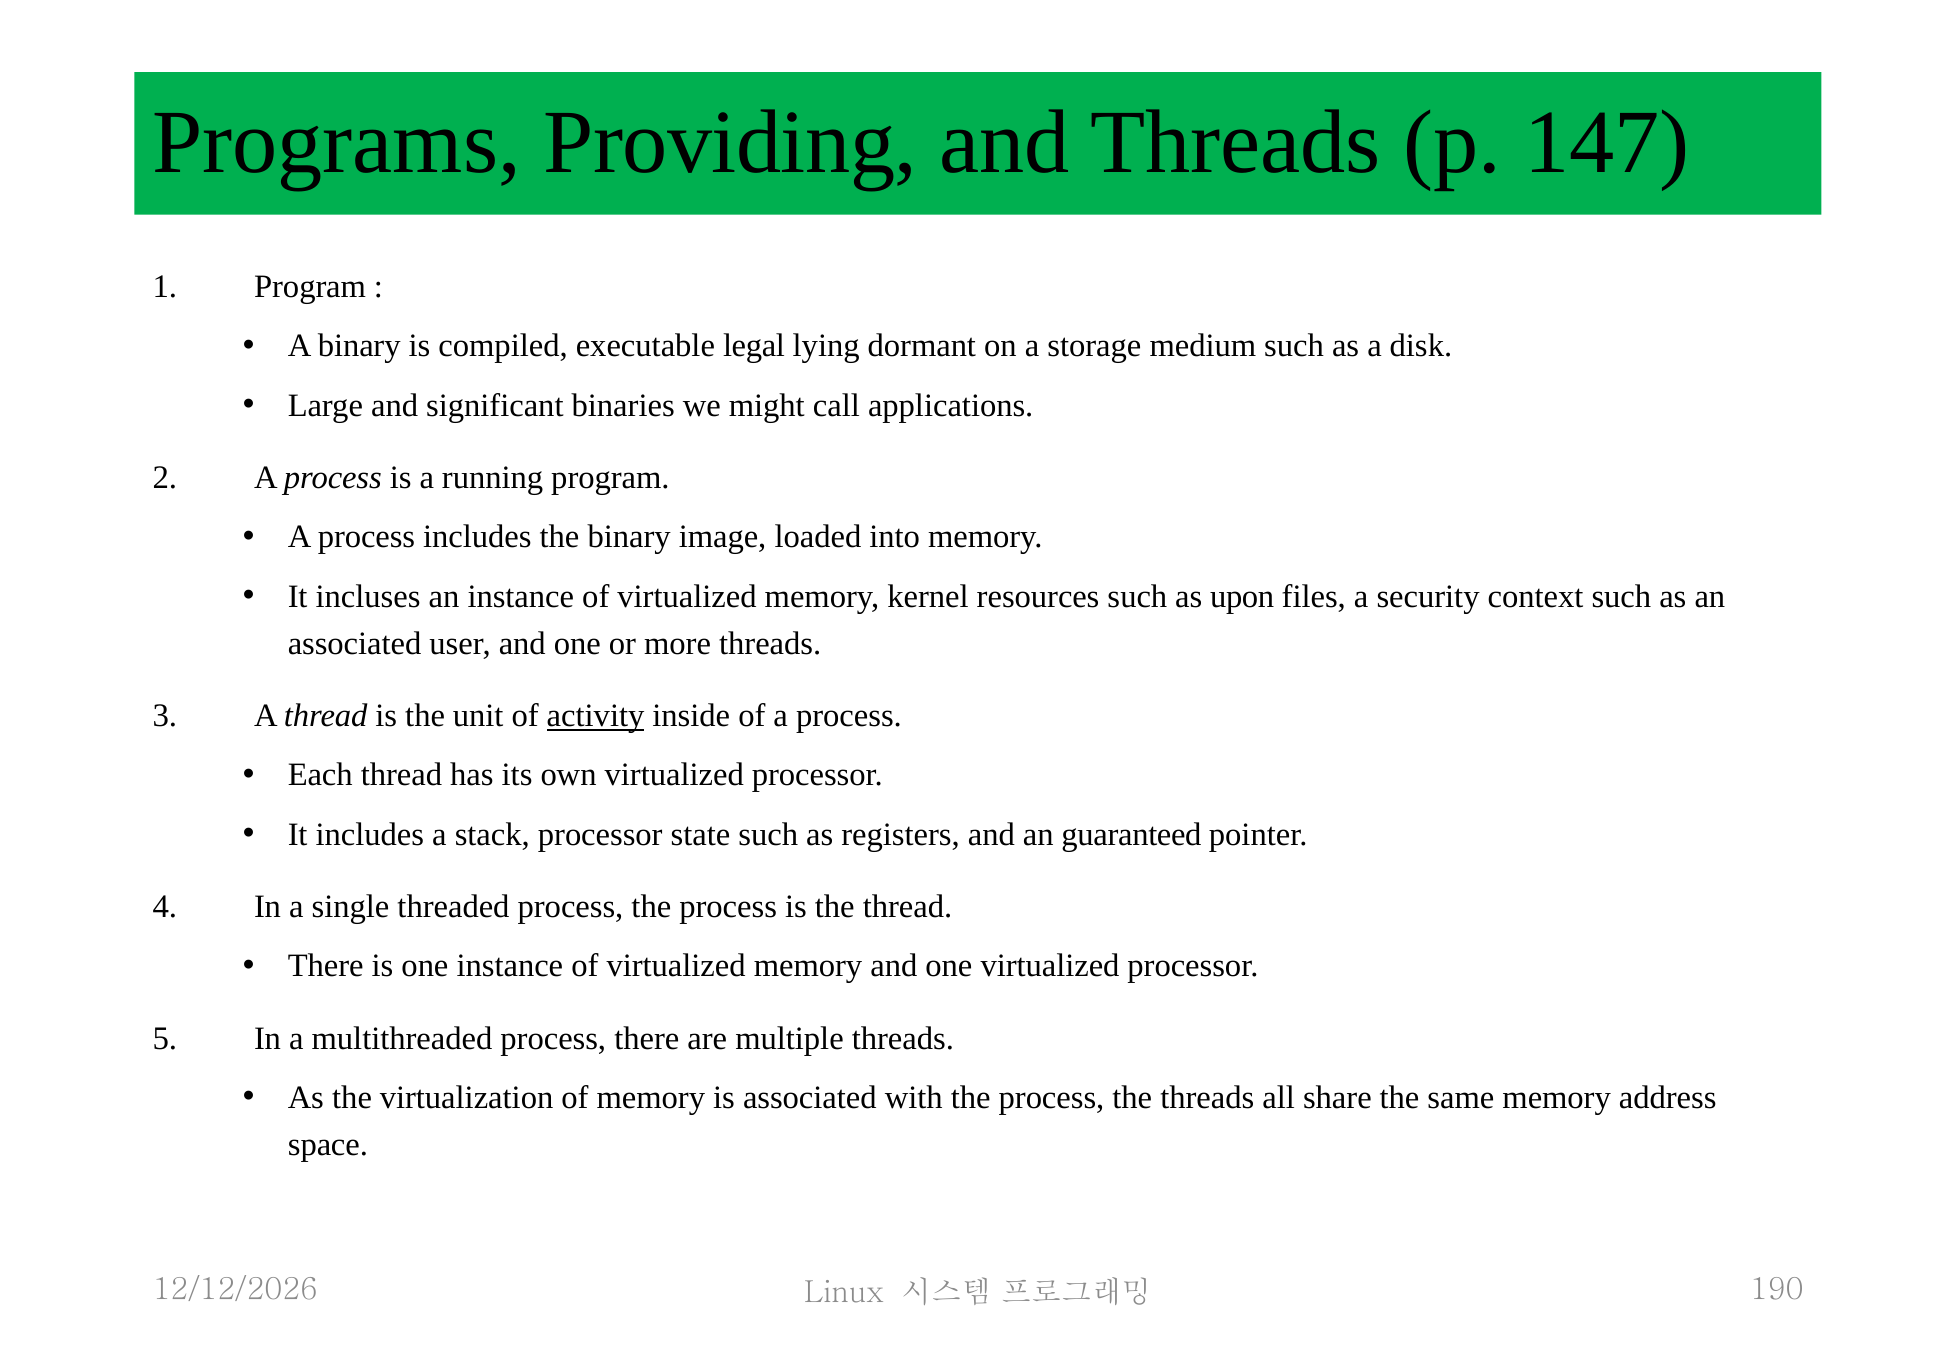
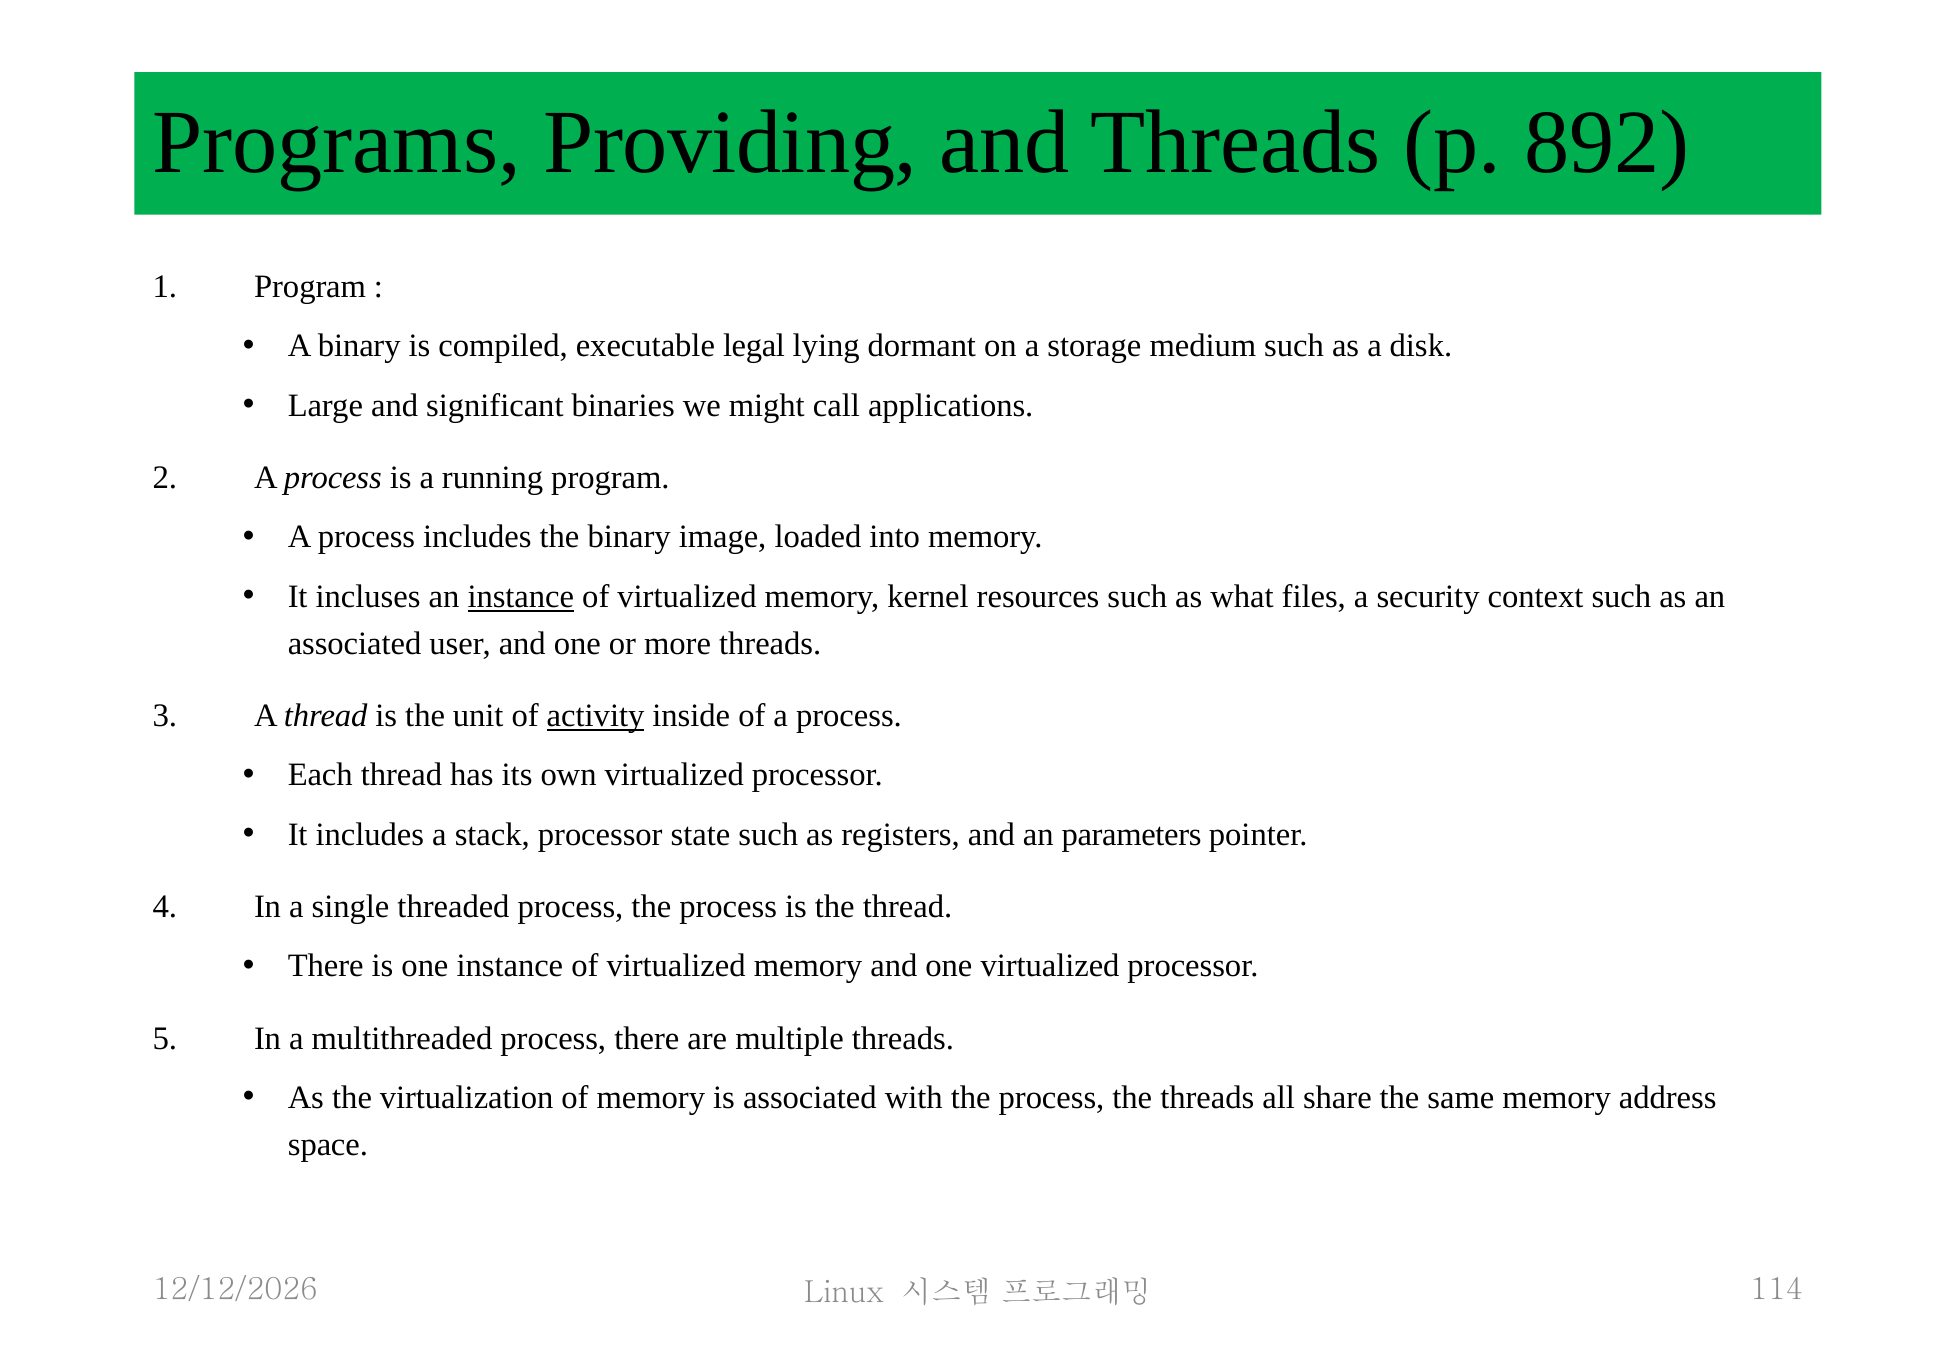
147: 147 -> 892 (1607, 143)
instance underline: none -> present (521, 597)
upon: upon -> what (1242, 597)
guaranteed: guaranteed -> parameters (1132, 835)
190: 190 -> 114 (1777, 1290)
